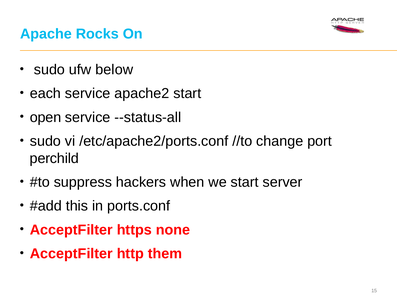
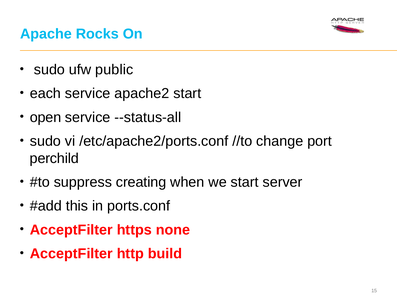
below: below -> public (114, 70)
hackers: hackers -> creating (141, 182)
them: them -> build (165, 253)
